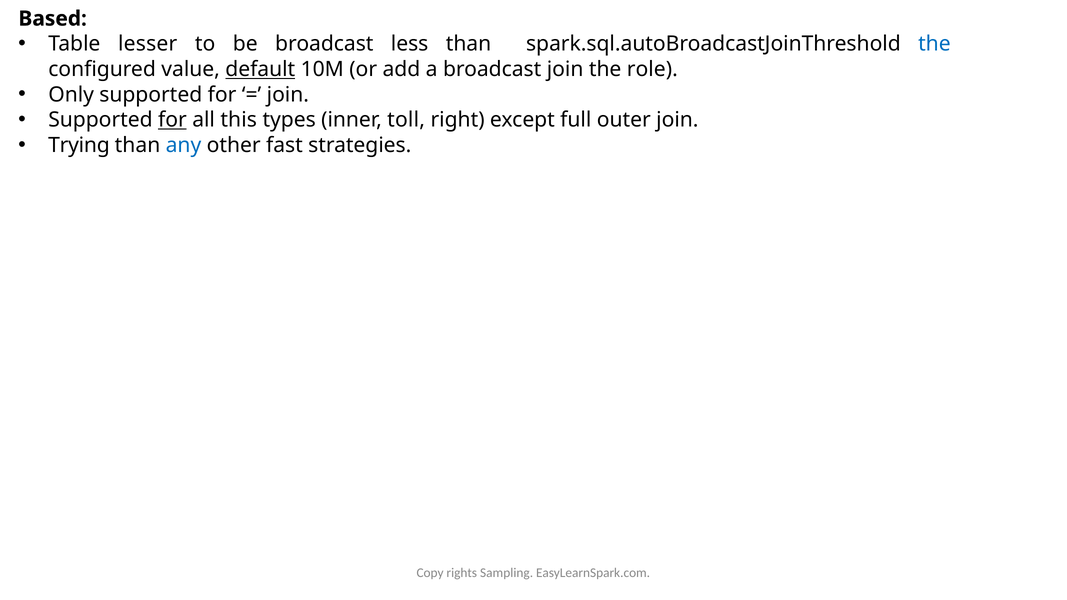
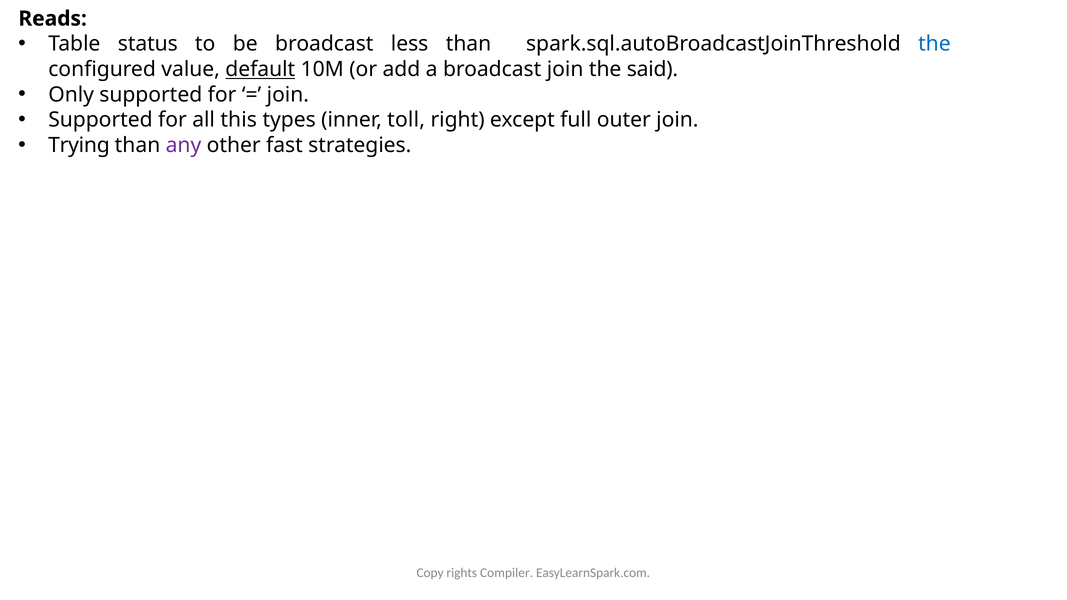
Based: Based -> Reads (53, 19)
lesser: lesser -> status (148, 44)
role: role -> said (652, 69)
for underline: present -> none (172, 120)
any colour: blue -> purple (183, 145)
Sampling: Sampling -> Compiler (507, 573)
